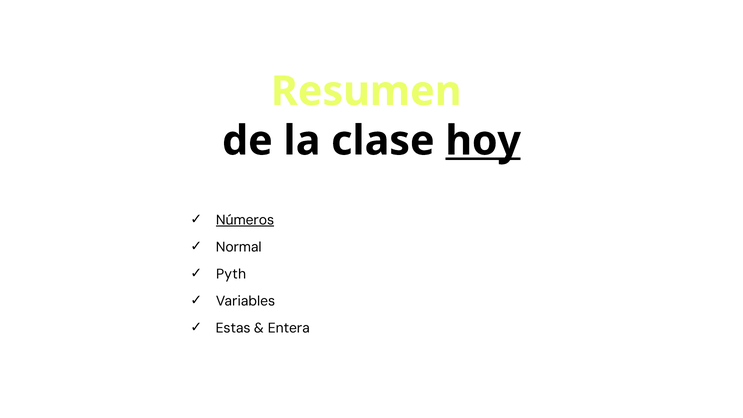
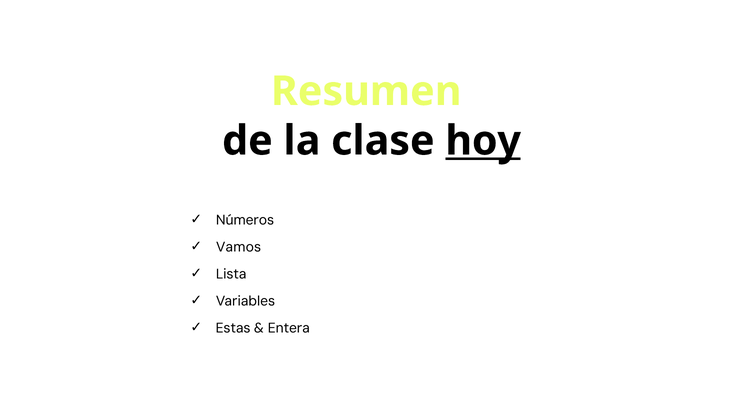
Números underline: present -> none (245, 220)
Normal: Normal -> Vamos (239, 247)
Pyth: Pyth -> Lista (231, 274)
